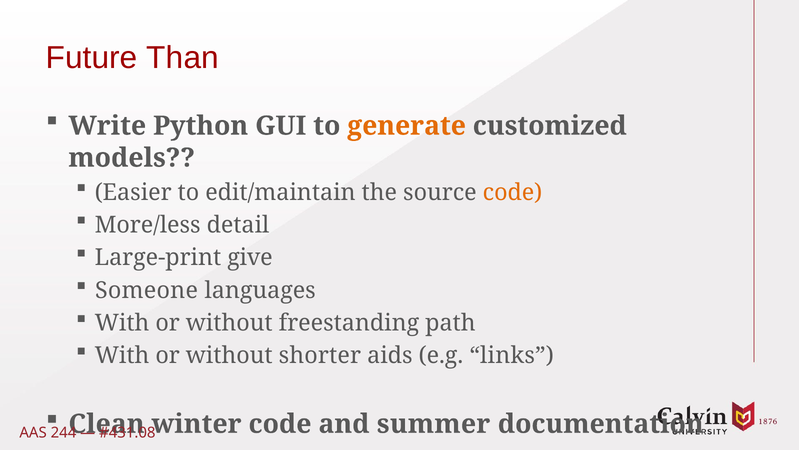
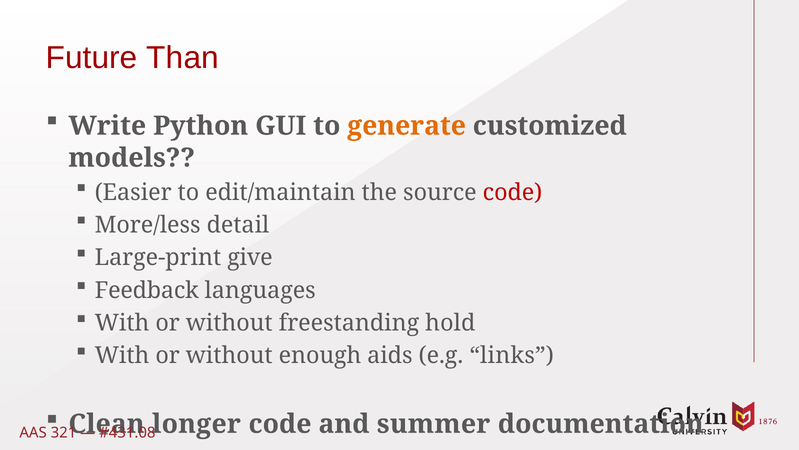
code colour: orange -> red (512, 192)
Someone: Someone -> Feedback (147, 290)
path: path -> hold (450, 323)
shorter: shorter -> enough (320, 355)
winter: winter -> longer (196, 424)
244: 244 -> 321 (64, 432)
